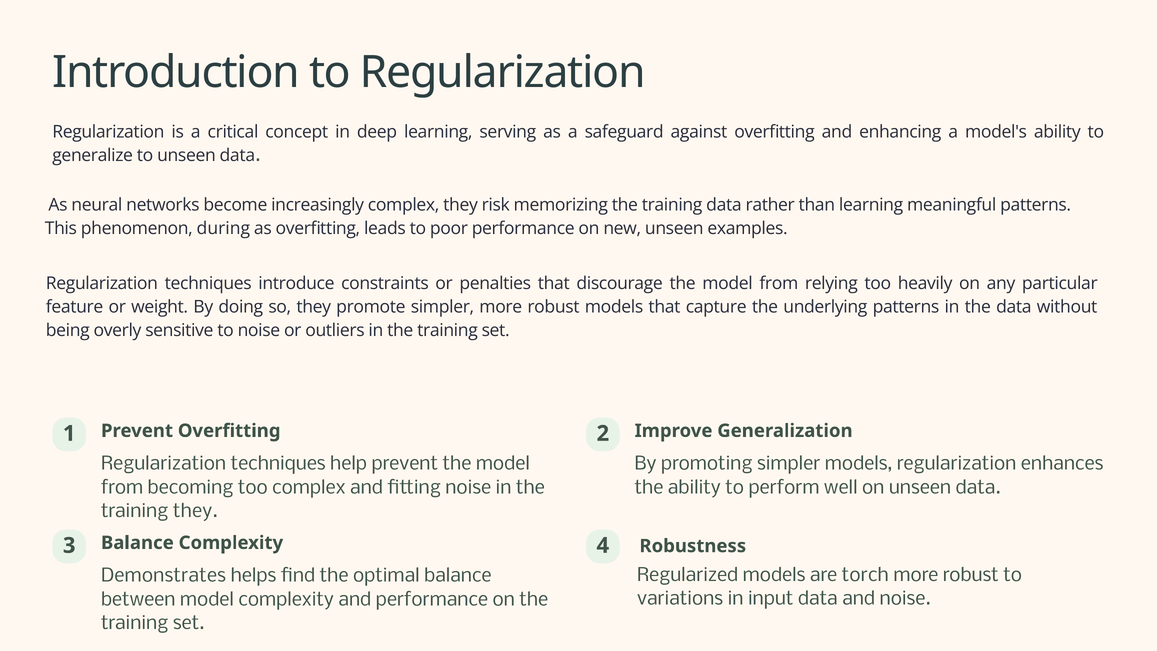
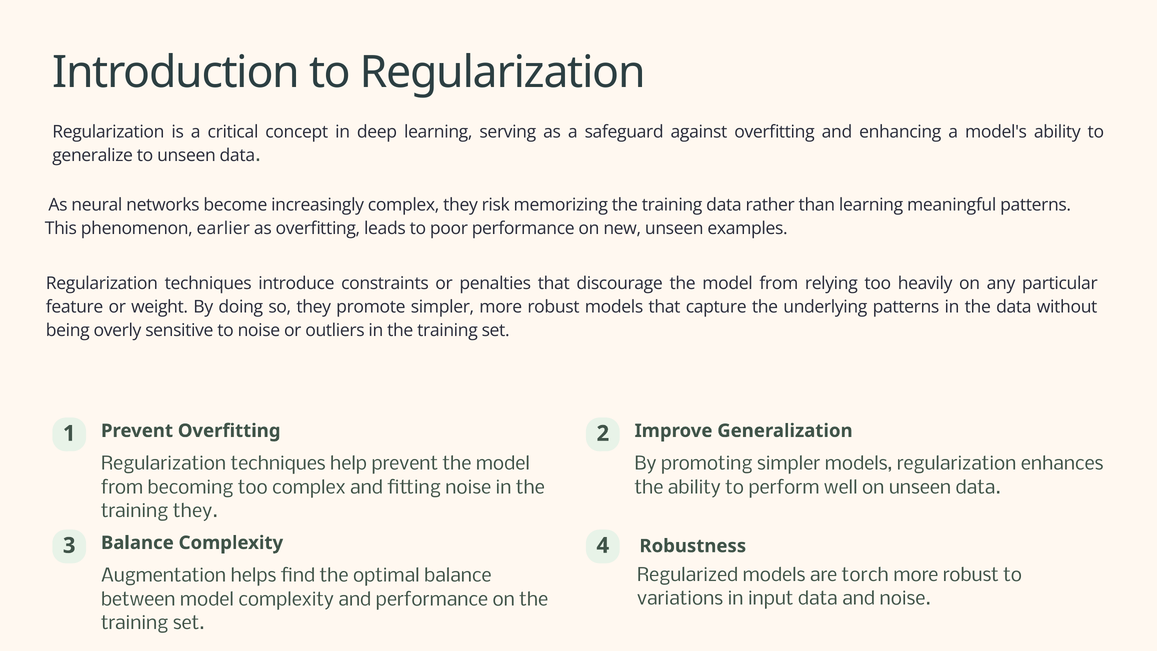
during: during -> earlier (223, 229)
Demonstrates: Demonstrates -> Augmentation (164, 576)
